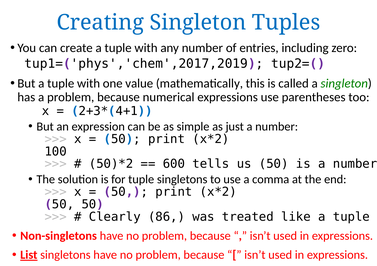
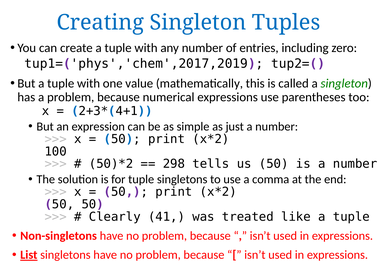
600: 600 -> 298 (174, 164)
86: 86 -> 41 (167, 216)
